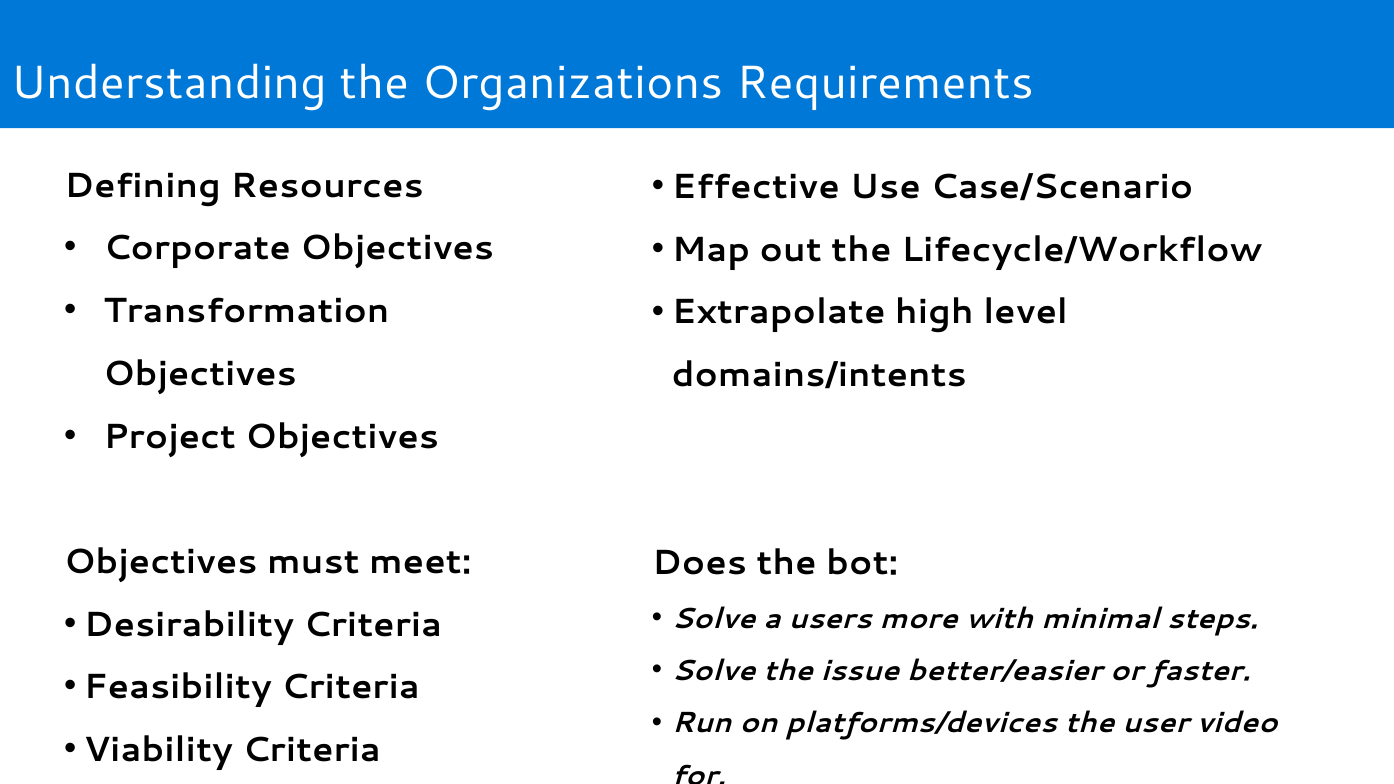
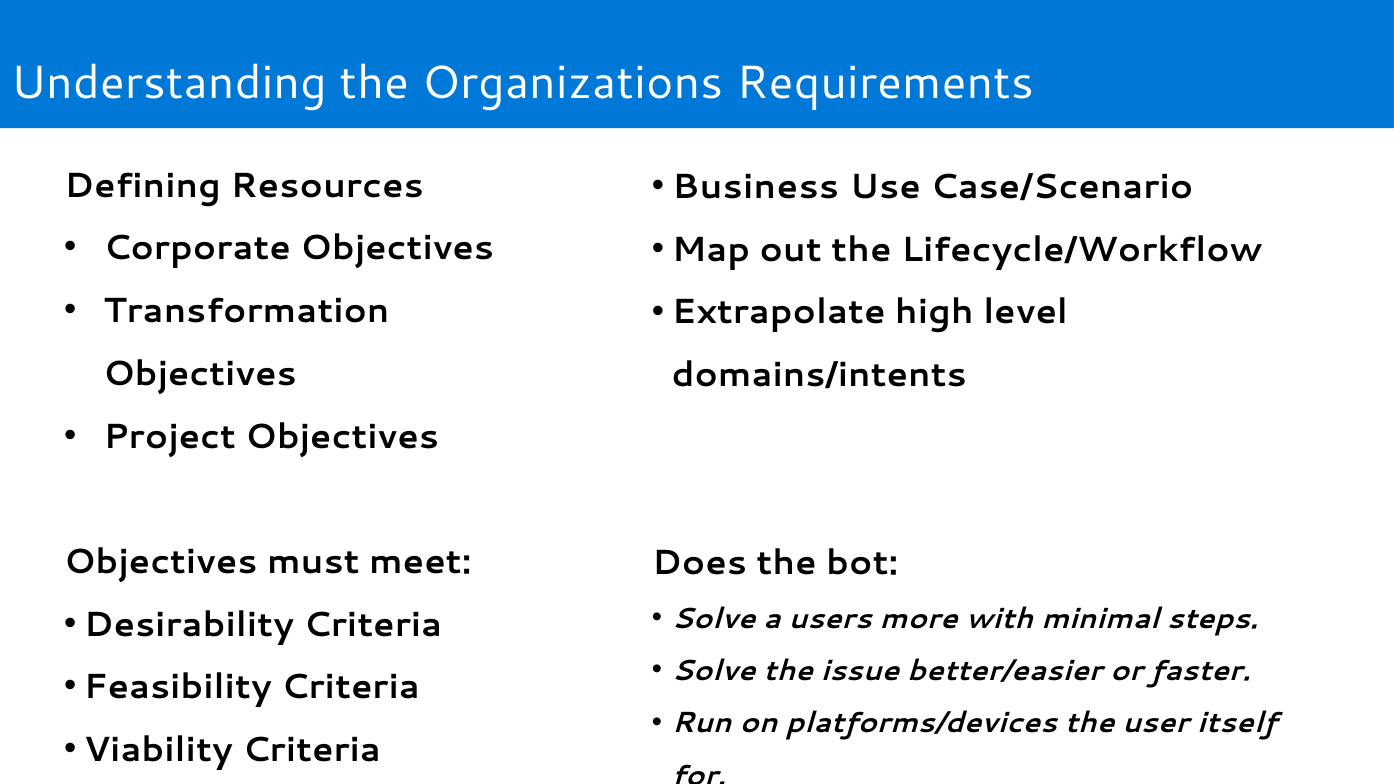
Effective: Effective -> Business (756, 187)
user video: video -> itself (1237, 723)
